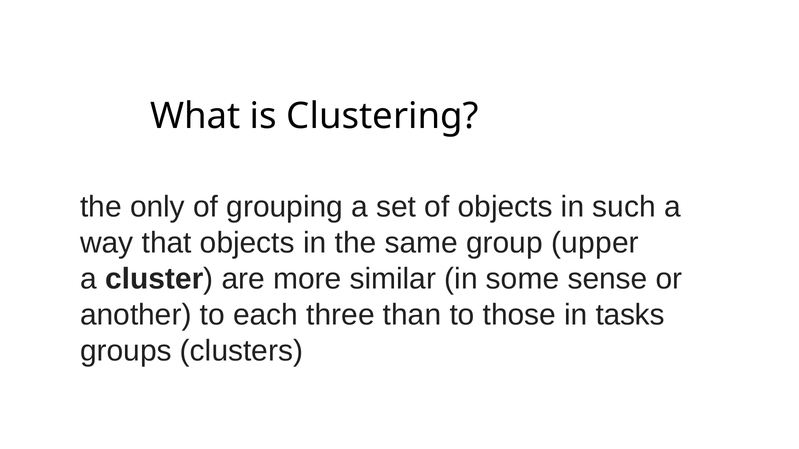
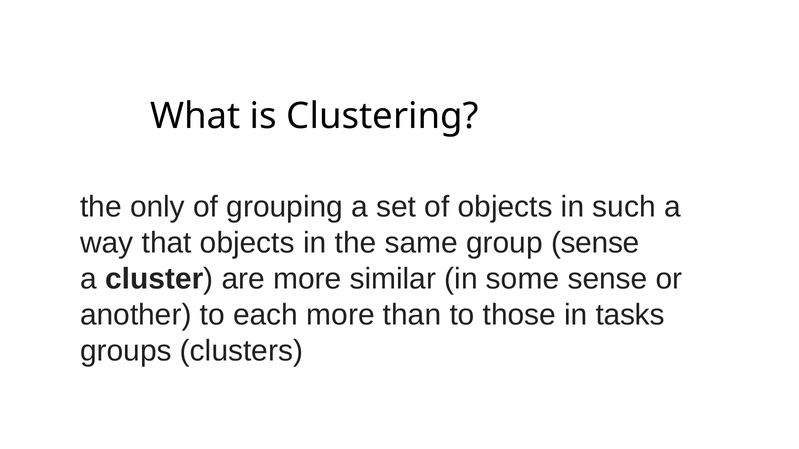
group upper: upper -> sense (595, 243)
each three: three -> more (341, 315)
